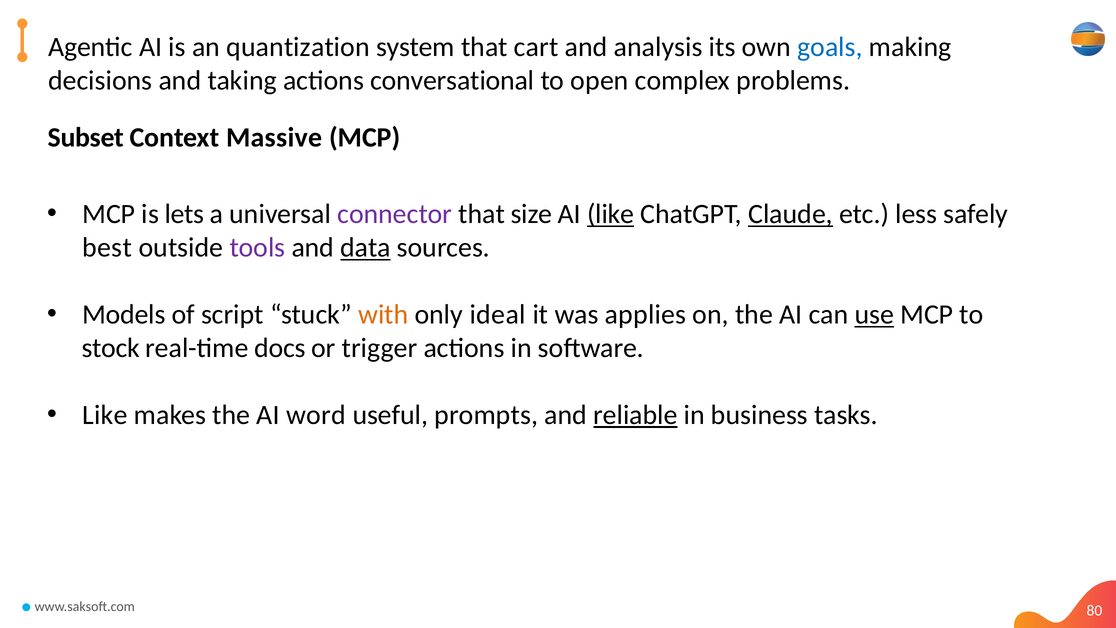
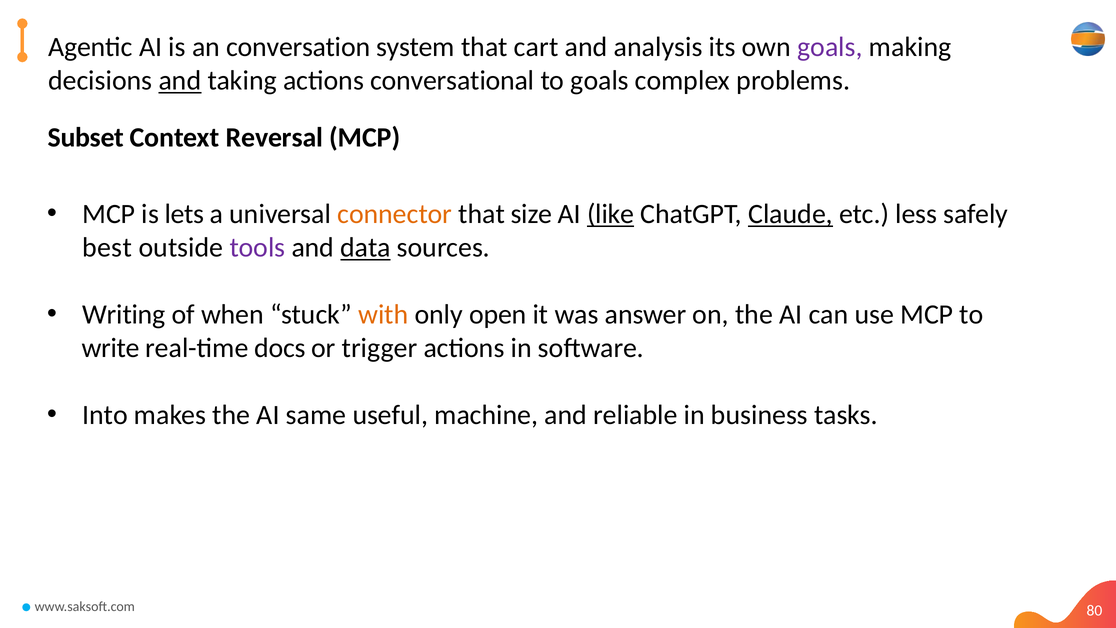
quantization: quantization -> conversation (298, 47)
goals colour: blue -> purple (830, 47)
and underline: none -> present (180, 81)
to open: open -> goals (600, 81)
Massive: Massive -> Reversal (274, 137)
connector colour: purple -> orange (395, 214)
Models: Models -> Writing (124, 314)
script: script -> when (232, 314)
ideal: ideal -> open (498, 314)
applies: applies -> answer (646, 314)
use underline: present -> none (874, 314)
stock: stock -> write (111, 348)
Like: Like -> Into (105, 415)
word: word -> same (316, 415)
prompts: prompts -> machine (486, 415)
reliable underline: present -> none (635, 415)
